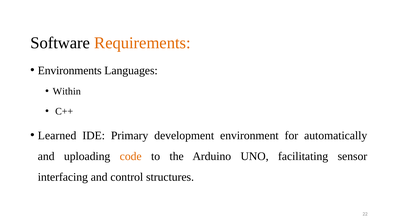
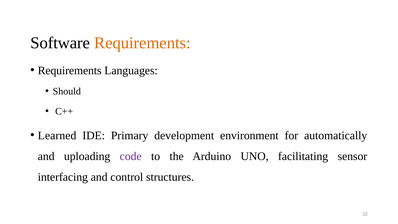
Environments: Environments -> Requirements (70, 70)
Within: Within -> Should (67, 91)
code colour: orange -> purple (131, 156)
